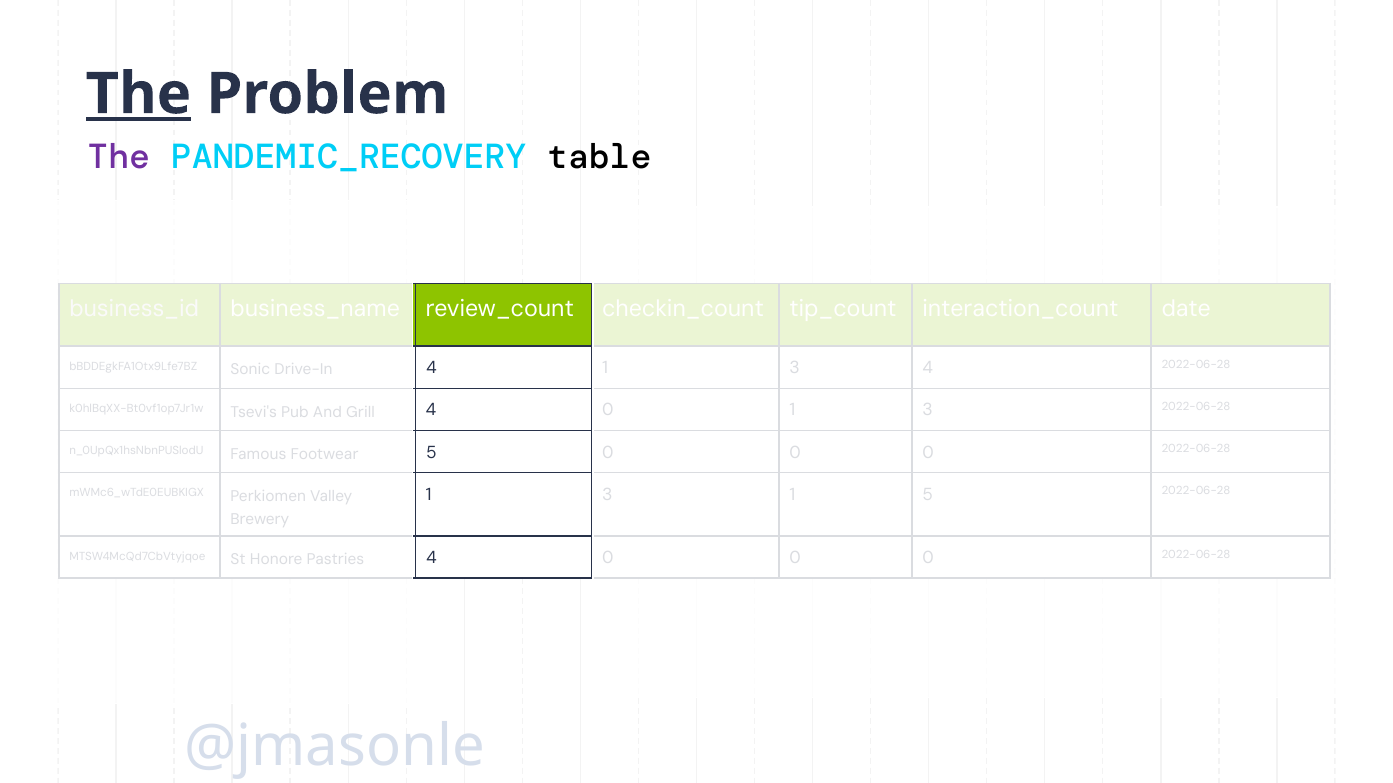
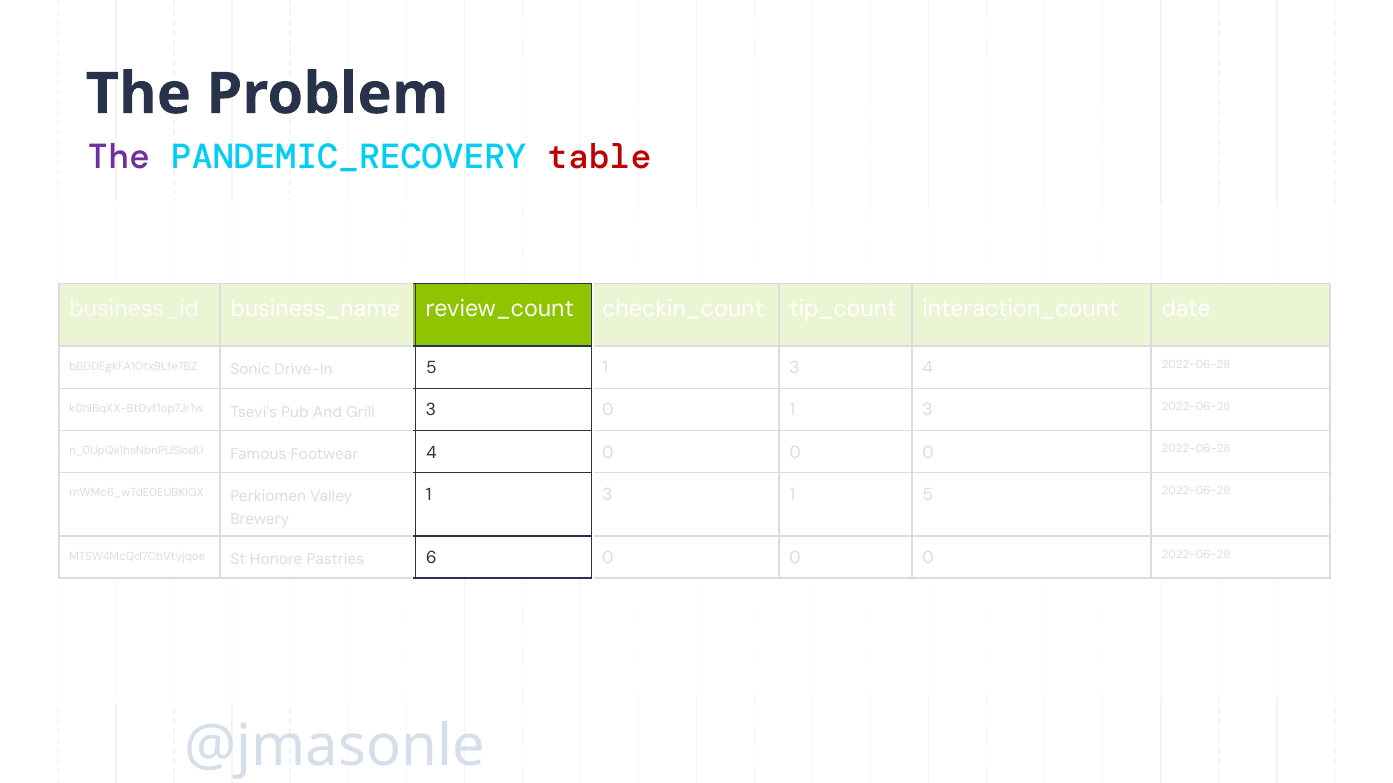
The underline: present -> none (138, 94)
table colour: black -> red (599, 158)
4: 4 -> 5 (431, 368)
4: 4 -> 3 (431, 410)
5: 5 -> 4 (431, 453)
4: 4 -> 6 (431, 558)
